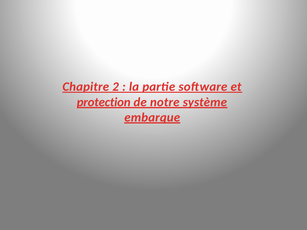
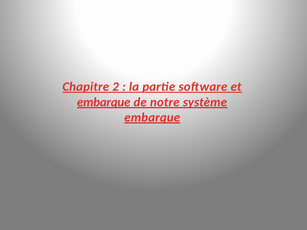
protection: protection -> embarque (104, 102)
